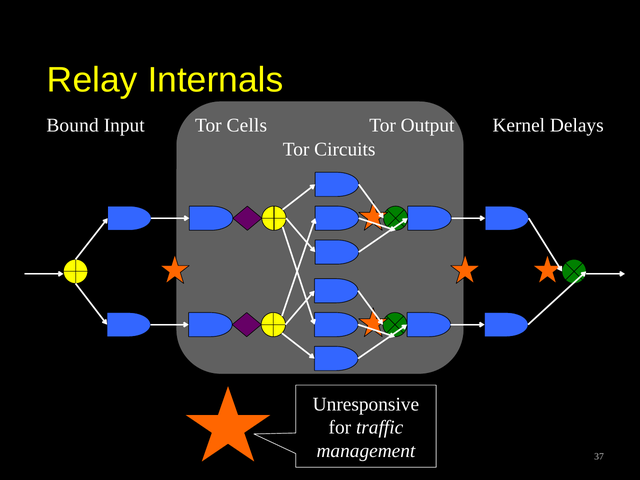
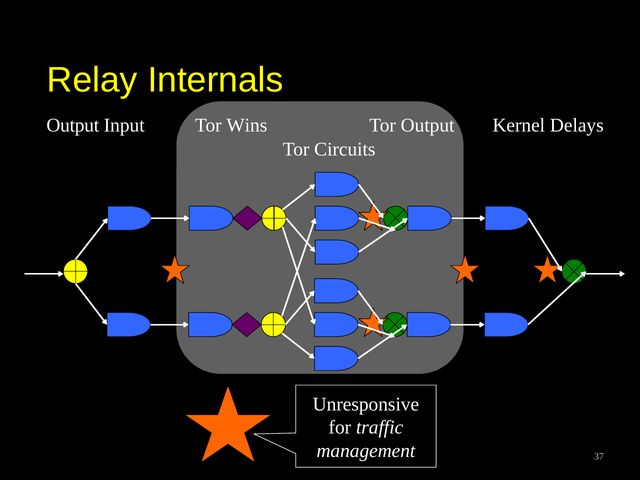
Bound: Bound -> Output (73, 125)
Cells: Cells -> Wins (247, 125)
